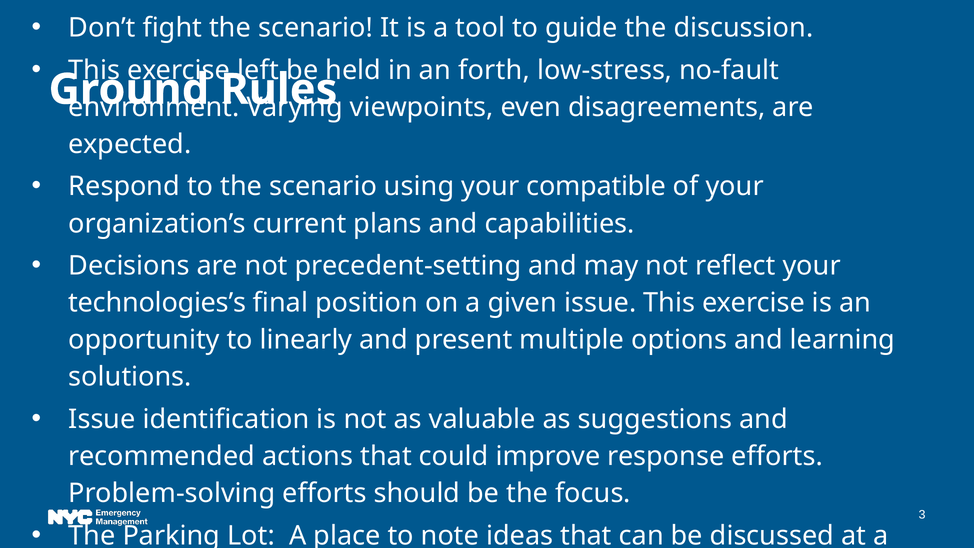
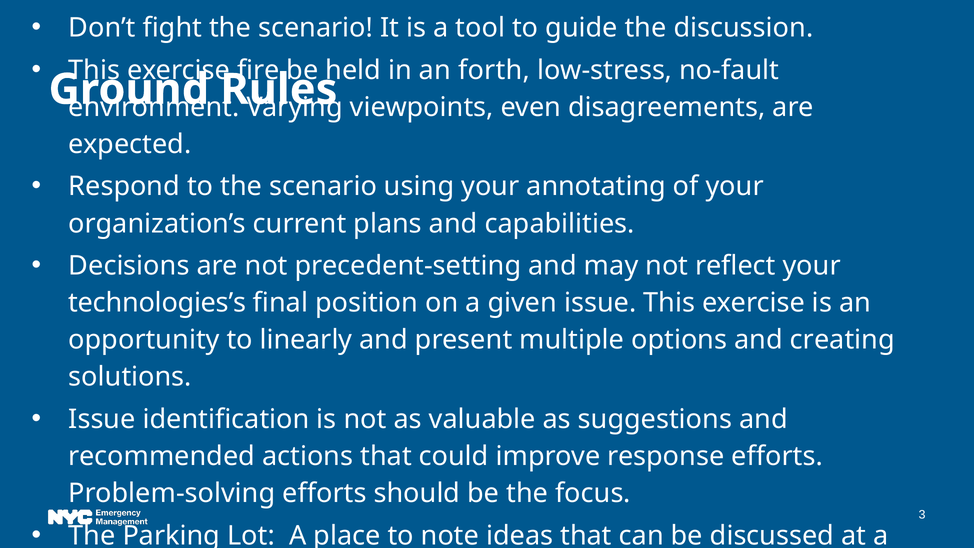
left: left -> fire (258, 70)
compatible: compatible -> annotating (596, 187)
learning: learning -> creating (842, 340)
